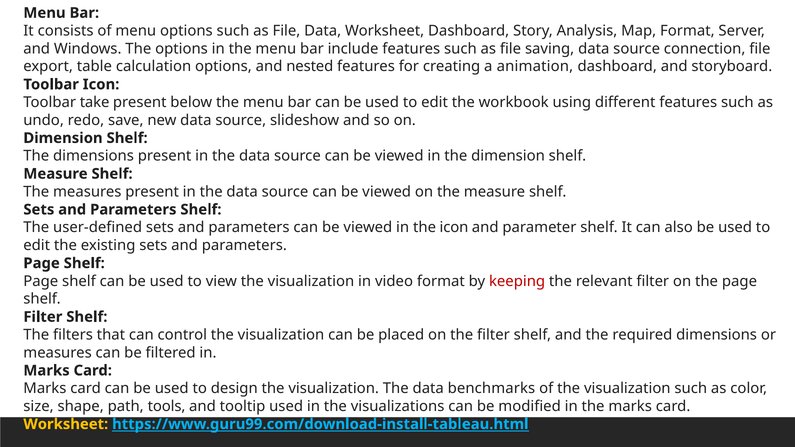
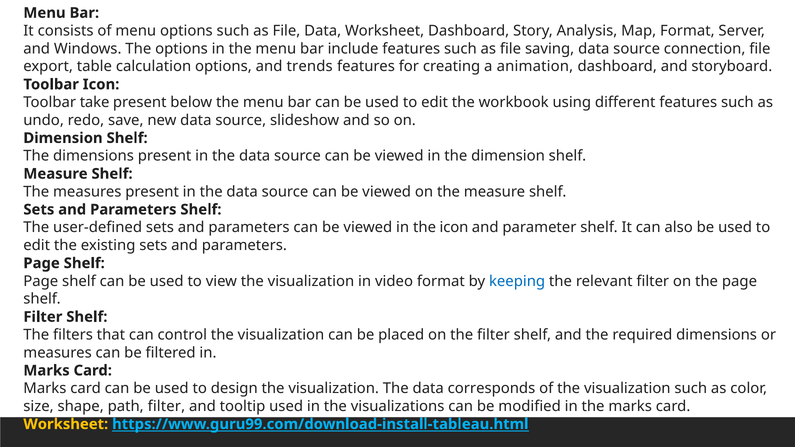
nested: nested -> trends (310, 67)
keeping colour: red -> blue (517, 281)
benchmarks: benchmarks -> corresponds (491, 389)
path tools: tools -> filter (166, 406)
